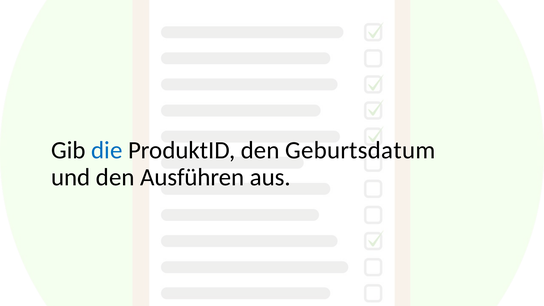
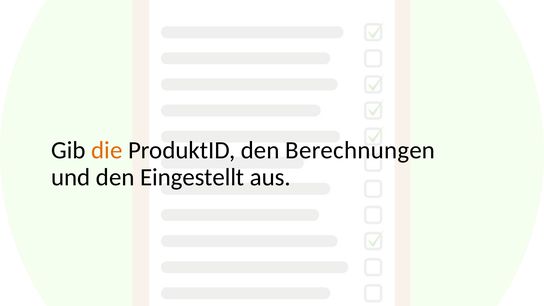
die colour: blue -> orange (107, 150)
Geburtsdatum: Geburtsdatum -> Berechnungen (360, 150)
Ausführen: Ausführen -> Eingestellt (192, 177)
